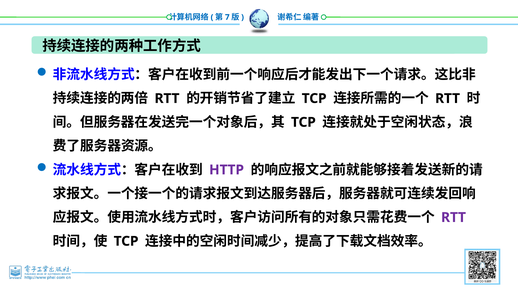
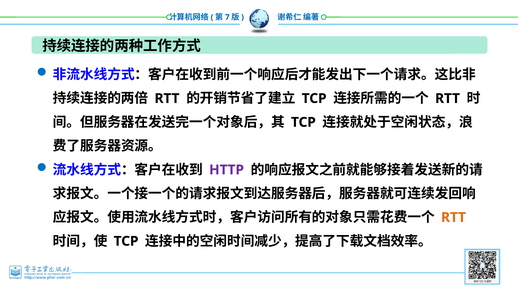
RTT colour: purple -> orange (453, 217)
